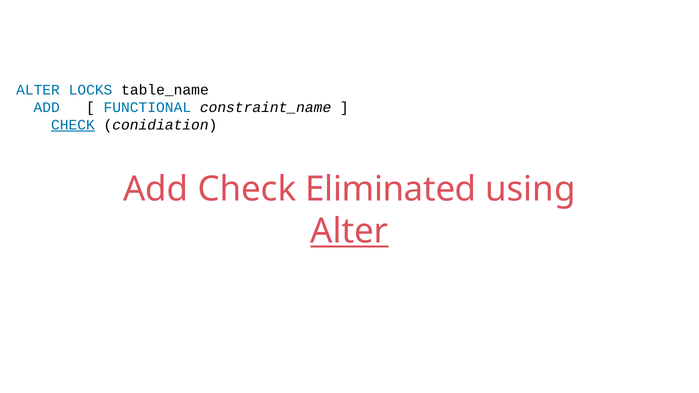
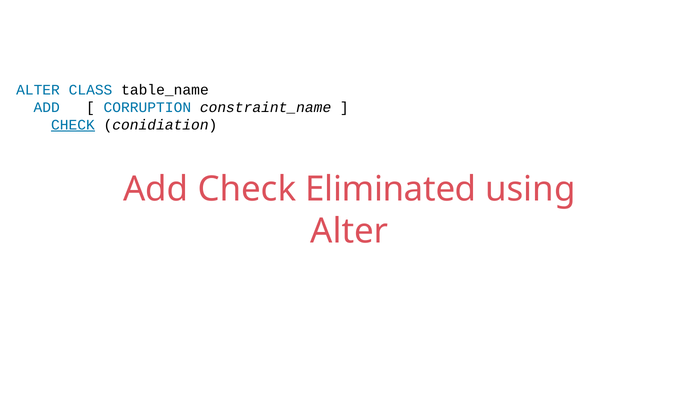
LOCKS: LOCKS -> CLASS (91, 90)
FUNCTIONAL: FUNCTIONAL -> CORRUPTION (147, 107)
Alter underline: present -> none (349, 231)
